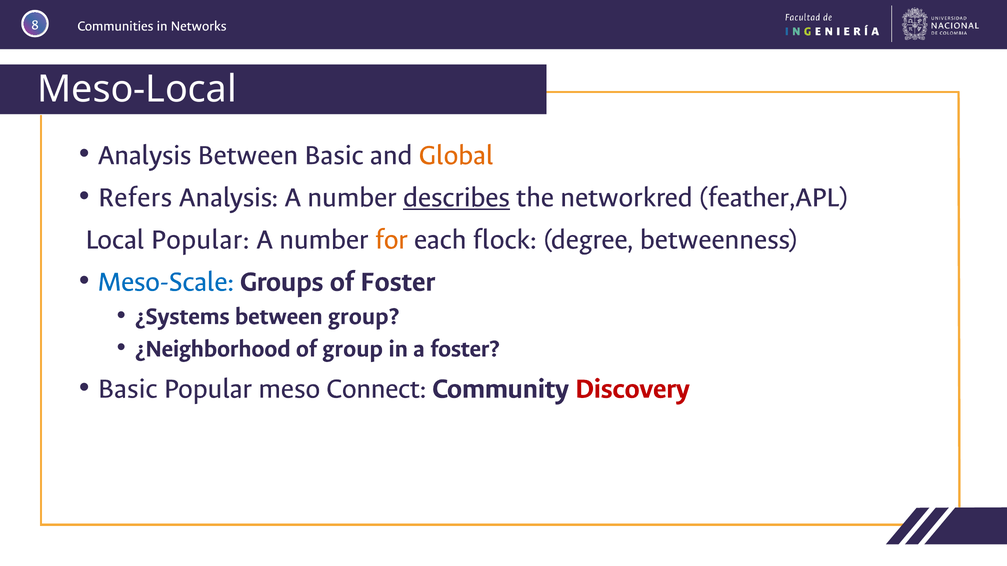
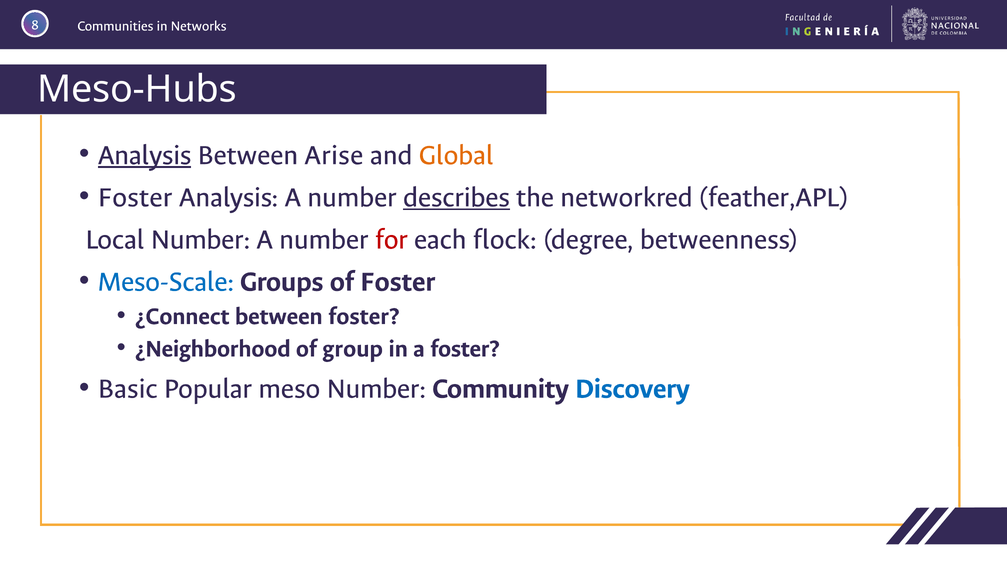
Meso-Local: Meso-Local -> Meso-Hubs (137, 89)
Analysis underline: none -> present (145, 155)
Between Basic: Basic -> Arise (334, 155)
Refers: Refers -> Foster (135, 197)
Local Popular: Popular -> Number (201, 239)
for colour: orange -> red (391, 239)
¿Systems: ¿Systems -> ¿Connect (183, 316)
between group: group -> foster (364, 316)
meso Connect: Connect -> Number (376, 388)
Discovery colour: red -> blue (632, 388)
